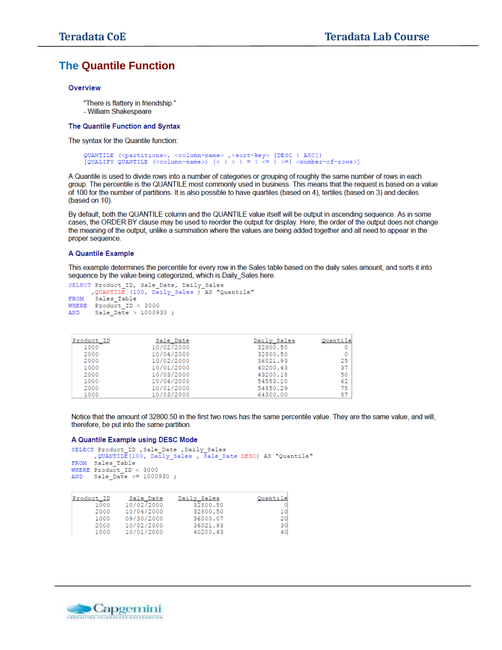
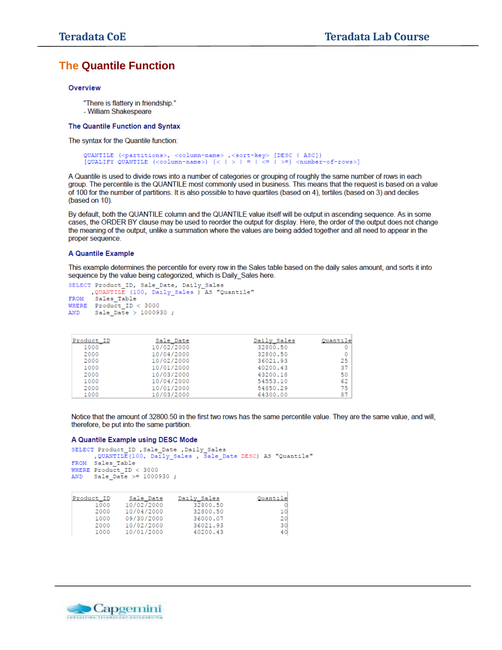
The colour: blue -> orange (69, 66)
